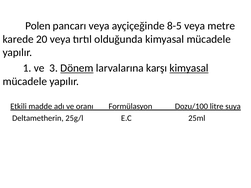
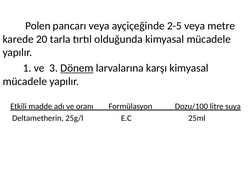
8-5: 8-5 -> 2-5 (174, 26)
20 veya: veya -> tarla (60, 39)
kimyasal underline: present -> none (189, 68)
